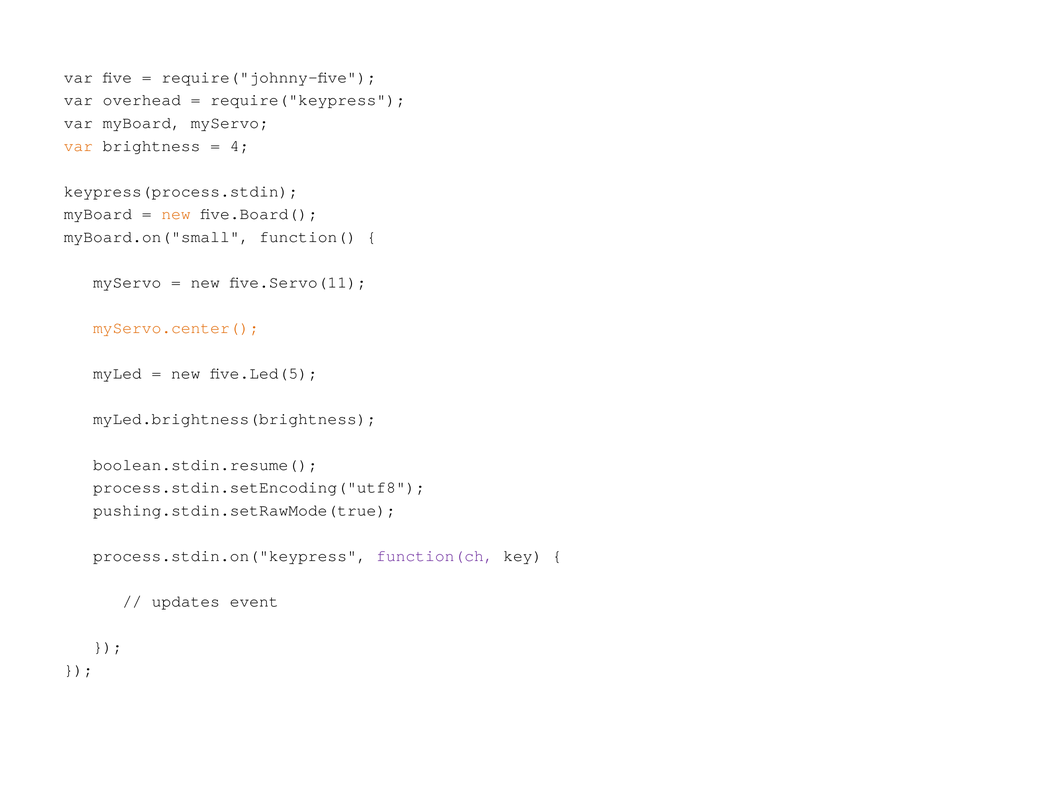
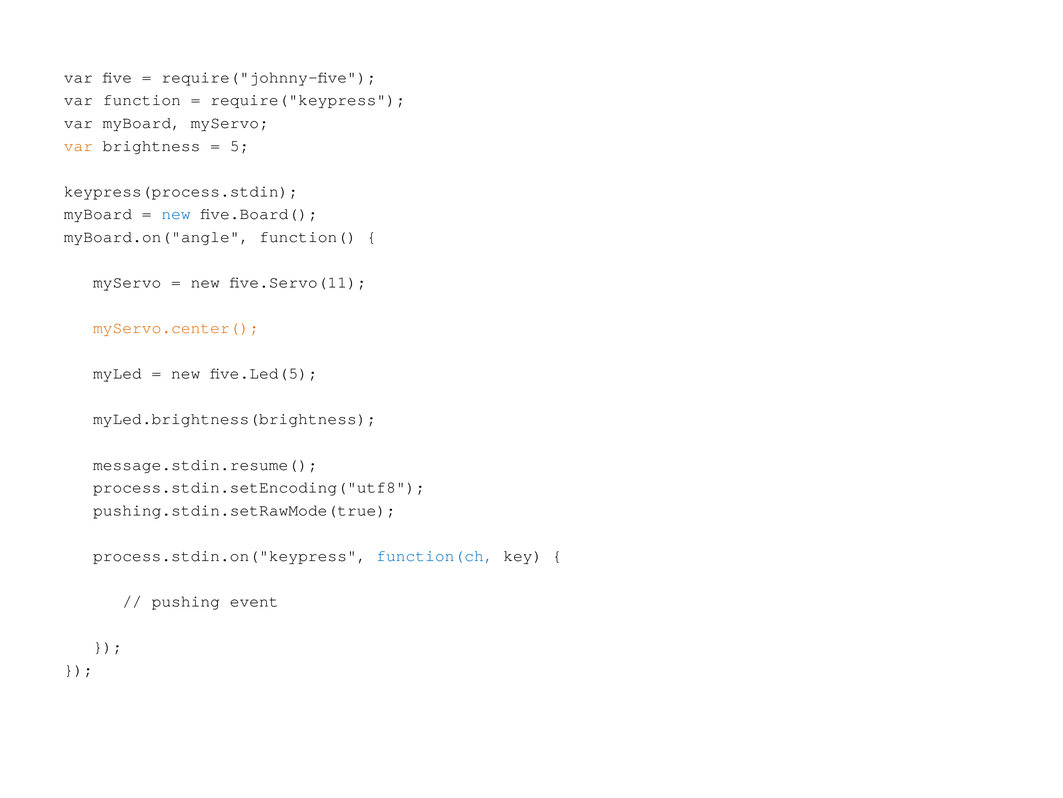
overhead: overhead -> function (142, 100)
4: 4 -> 5 (240, 146)
new colour: orange -> blue (176, 214)
myBoard.on("small: myBoard.on("small -> myBoard.on("angle (157, 237)
boolean.stdin.resume(: boolean.stdin.resume( -> message.stdin.resume( (205, 464)
function(ch colour: purple -> blue (435, 555)
updates: updates -> pushing (186, 601)
